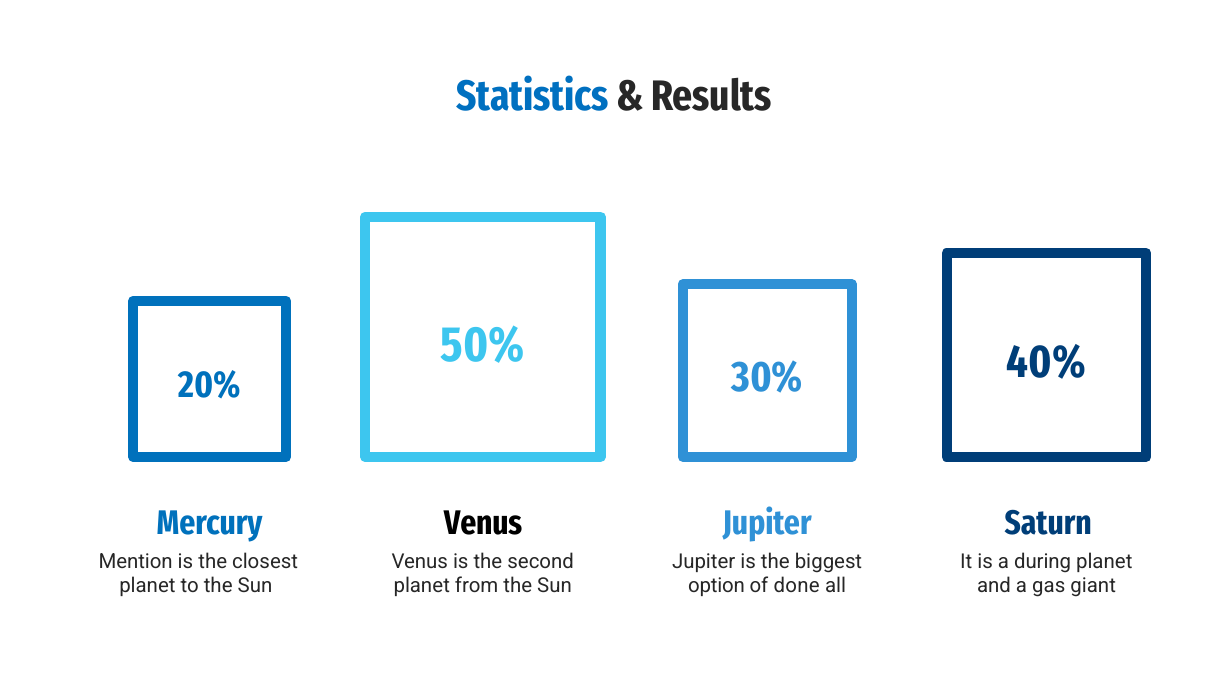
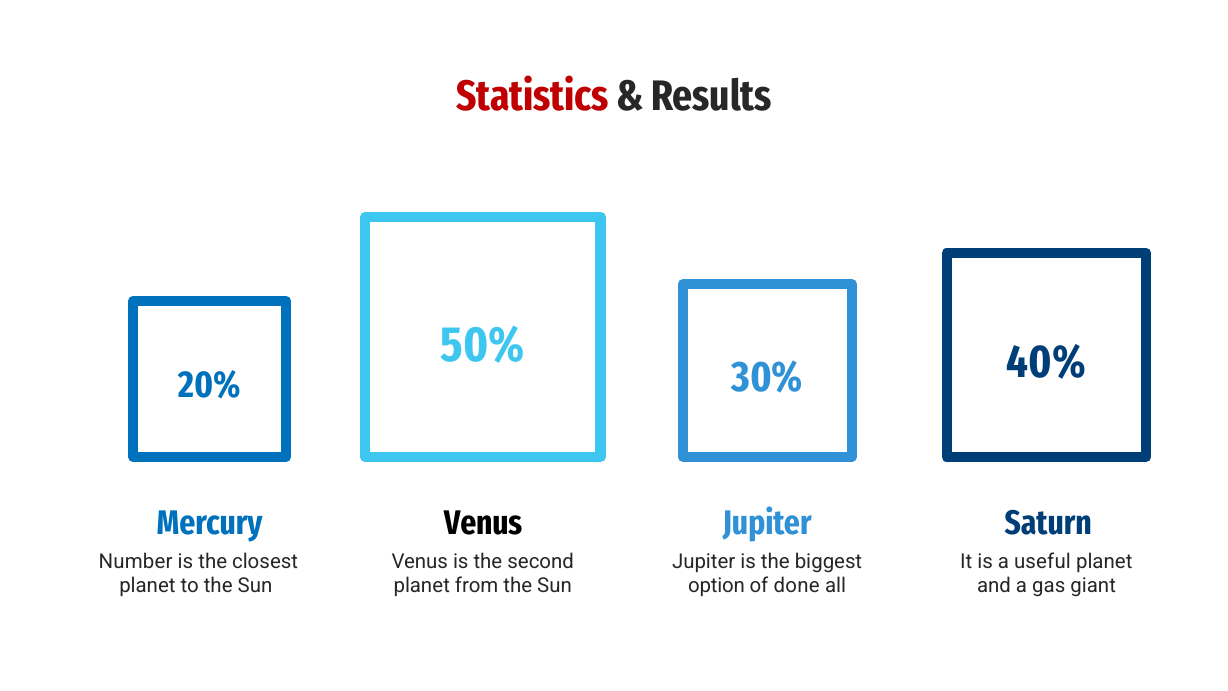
Statistics colour: blue -> red (532, 96)
Mention: Mention -> Number (136, 561)
during: during -> useful (1042, 561)
